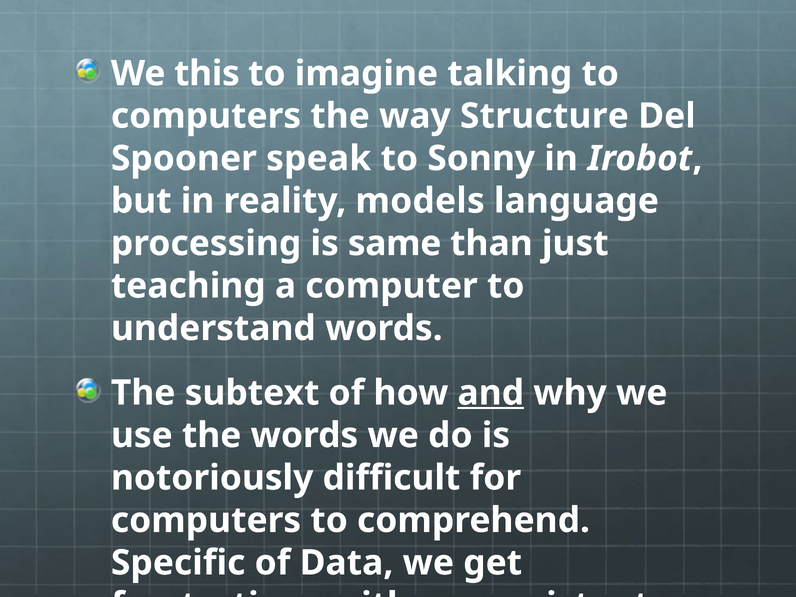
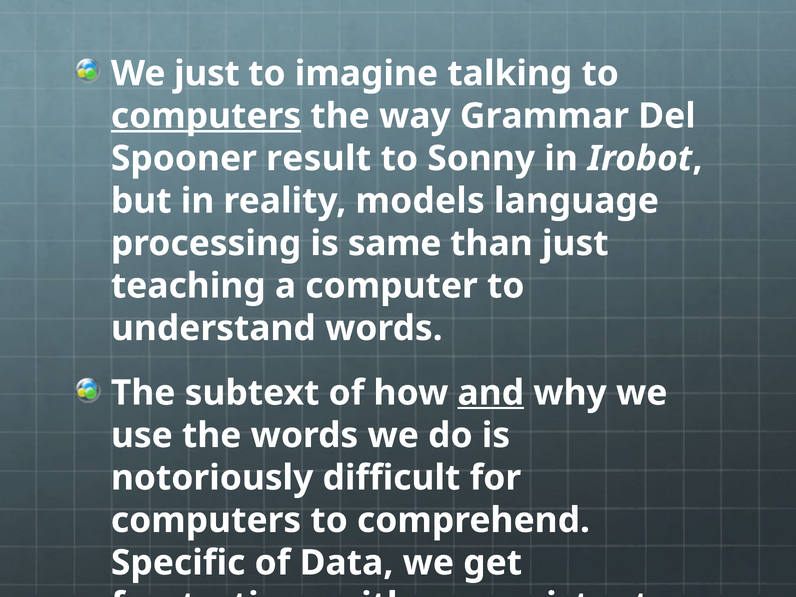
We this: this -> just (207, 74)
computers underline: none -> present (206, 116)
Structure: Structure -> Grammar (544, 116)
speak: speak -> result (319, 158)
